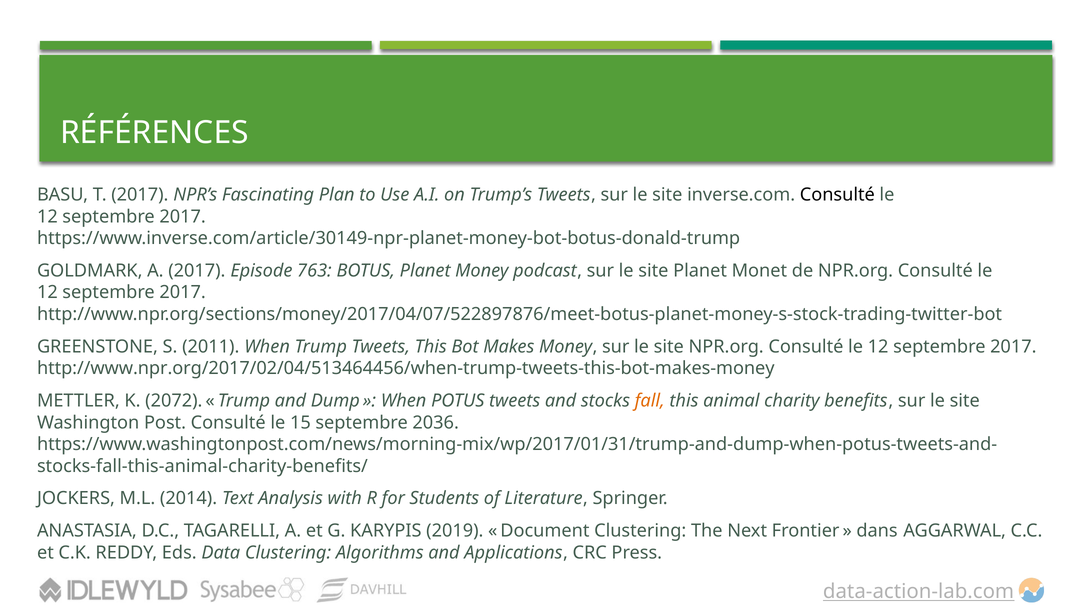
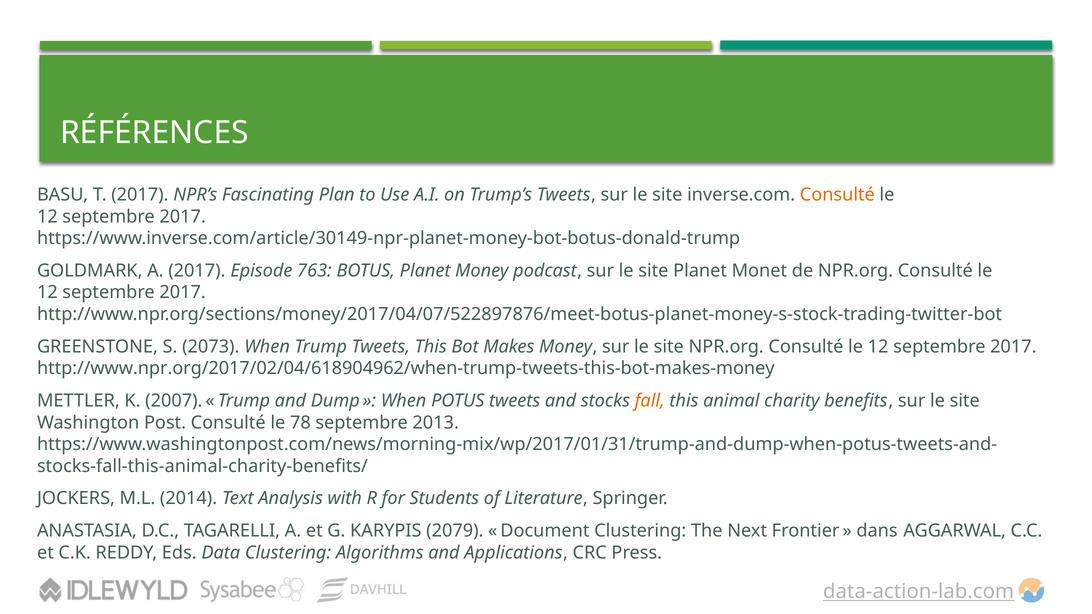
Consulté colour: black -> orange (837, 195)
2011: 2011 -> 2073 (211, 347)
http://www.npr.org/2017/02/04/513464456/when-trump-tweets-this-bot-makes-money: http://www.npr.org/2017/02/04/513464456/when-trump-tweets-this-bot-makes-money -> http://www.npr.org/2017/02/04/618904962/when-trump-tweets-this-bot-makes-money (406, 369)
2072: 2072 -> 2007 (174, 401)
15: 15 -> 78 (300, 423)
2036: 2036 -> 2013 (436, 423)
2019: 2019 -> 2079 (455, 531)
